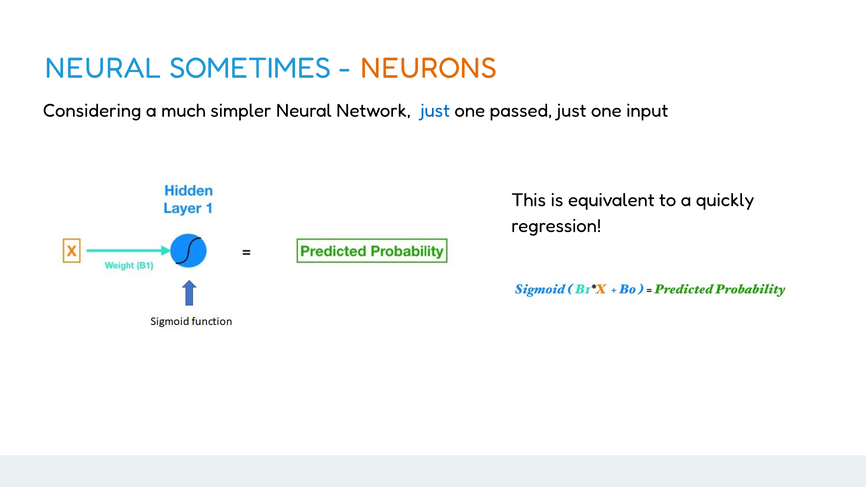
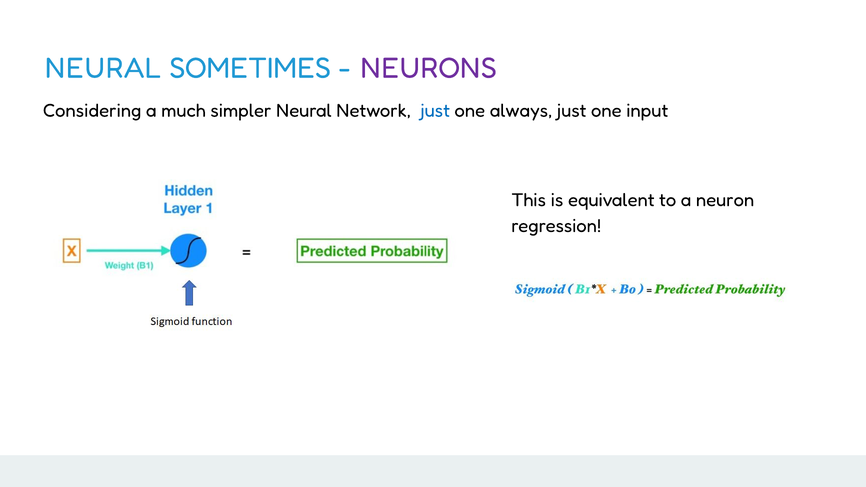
NEURONS colour: orange -> purple (429, 68)
passed: passed -> always (521, 111)
quickly: quickly -> neuron (725, 200)
